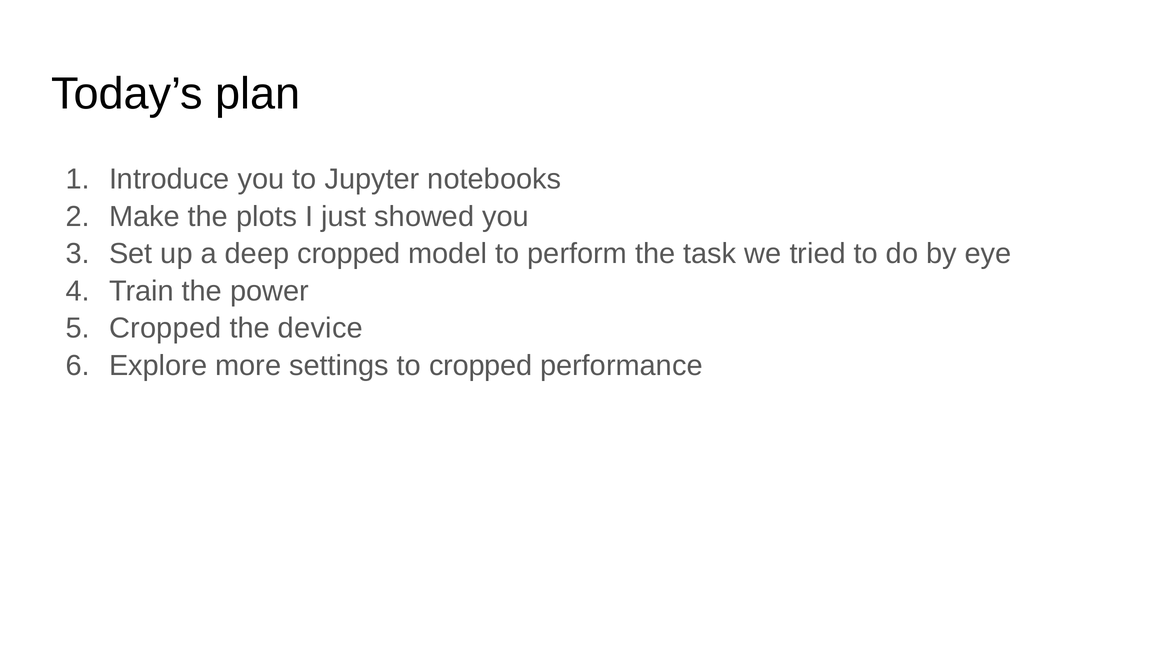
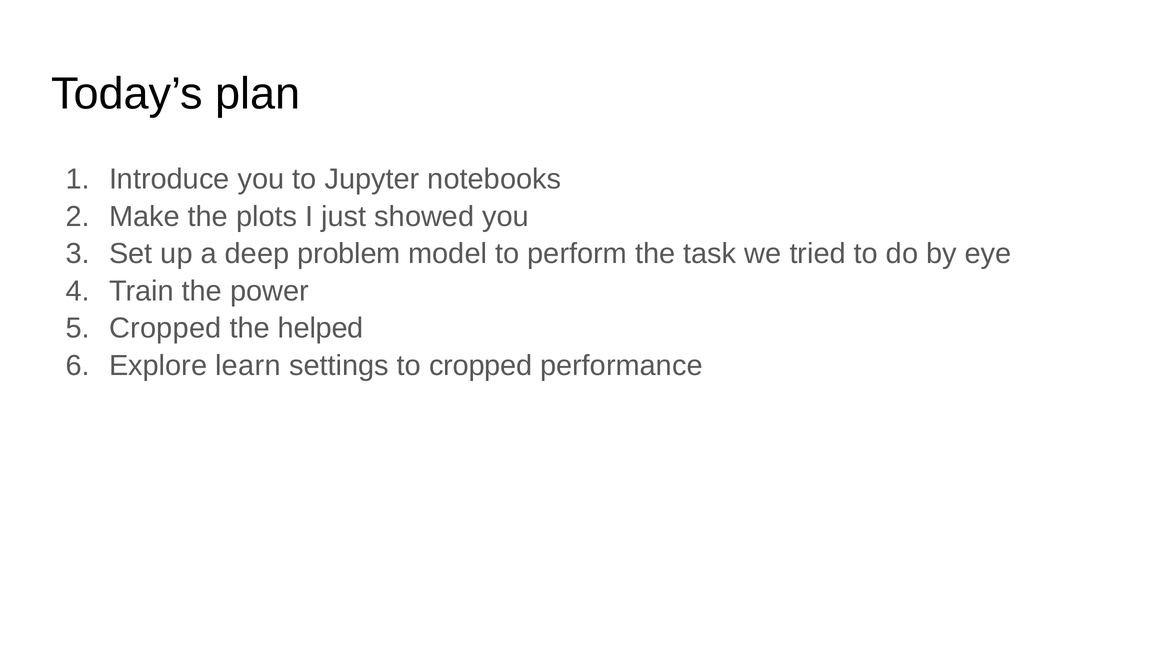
deep cropped: cropped -> problem (349, 254)
device: device -> helped (321, 328)
more: more -> learn (248, 366)
